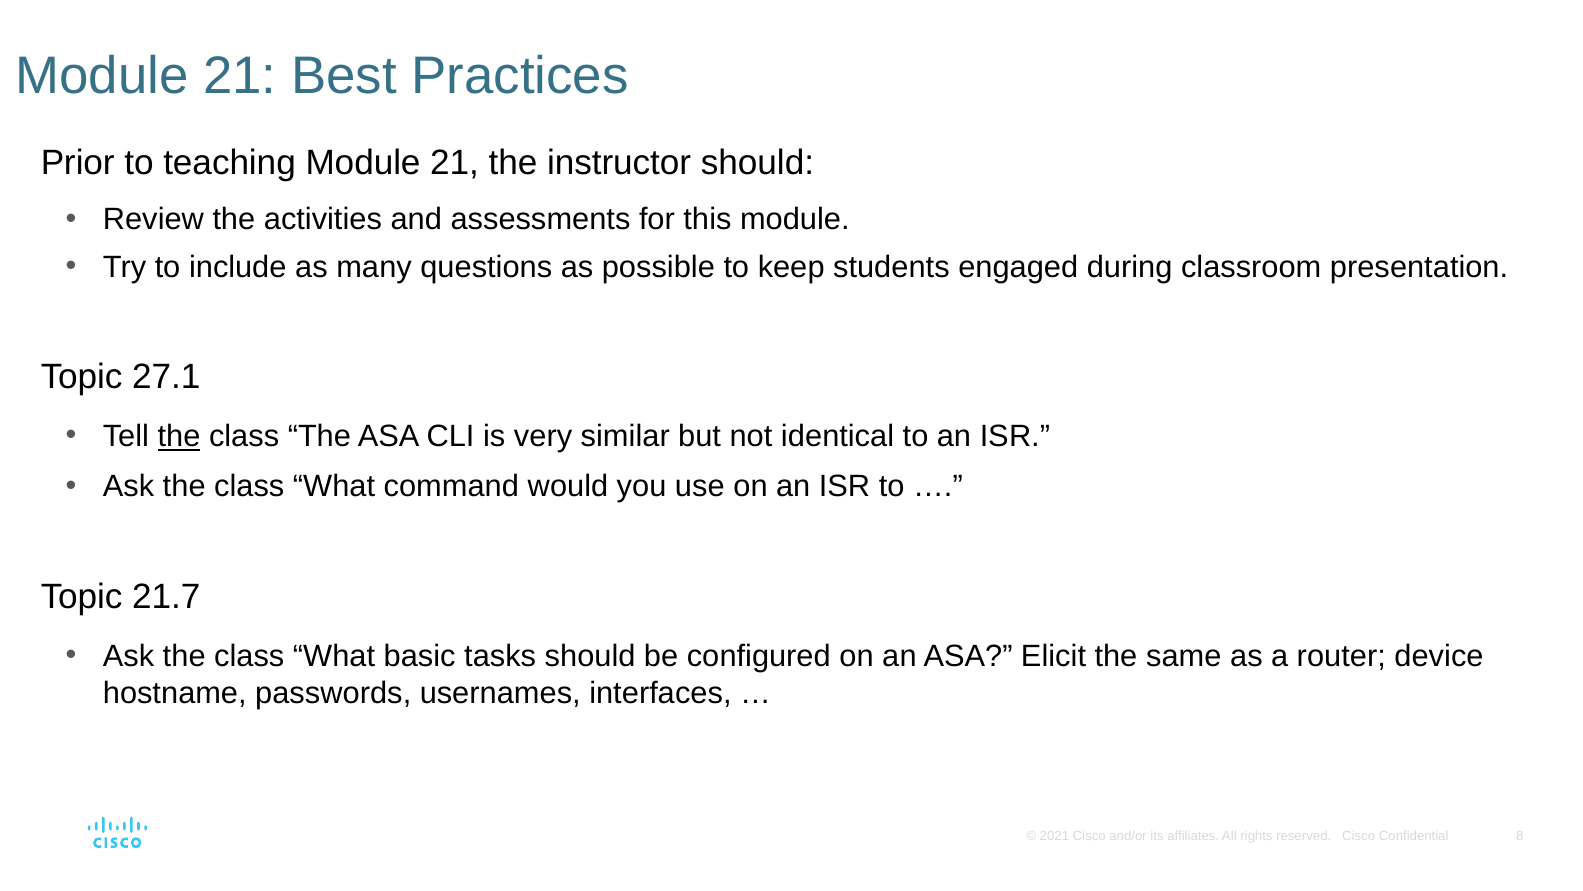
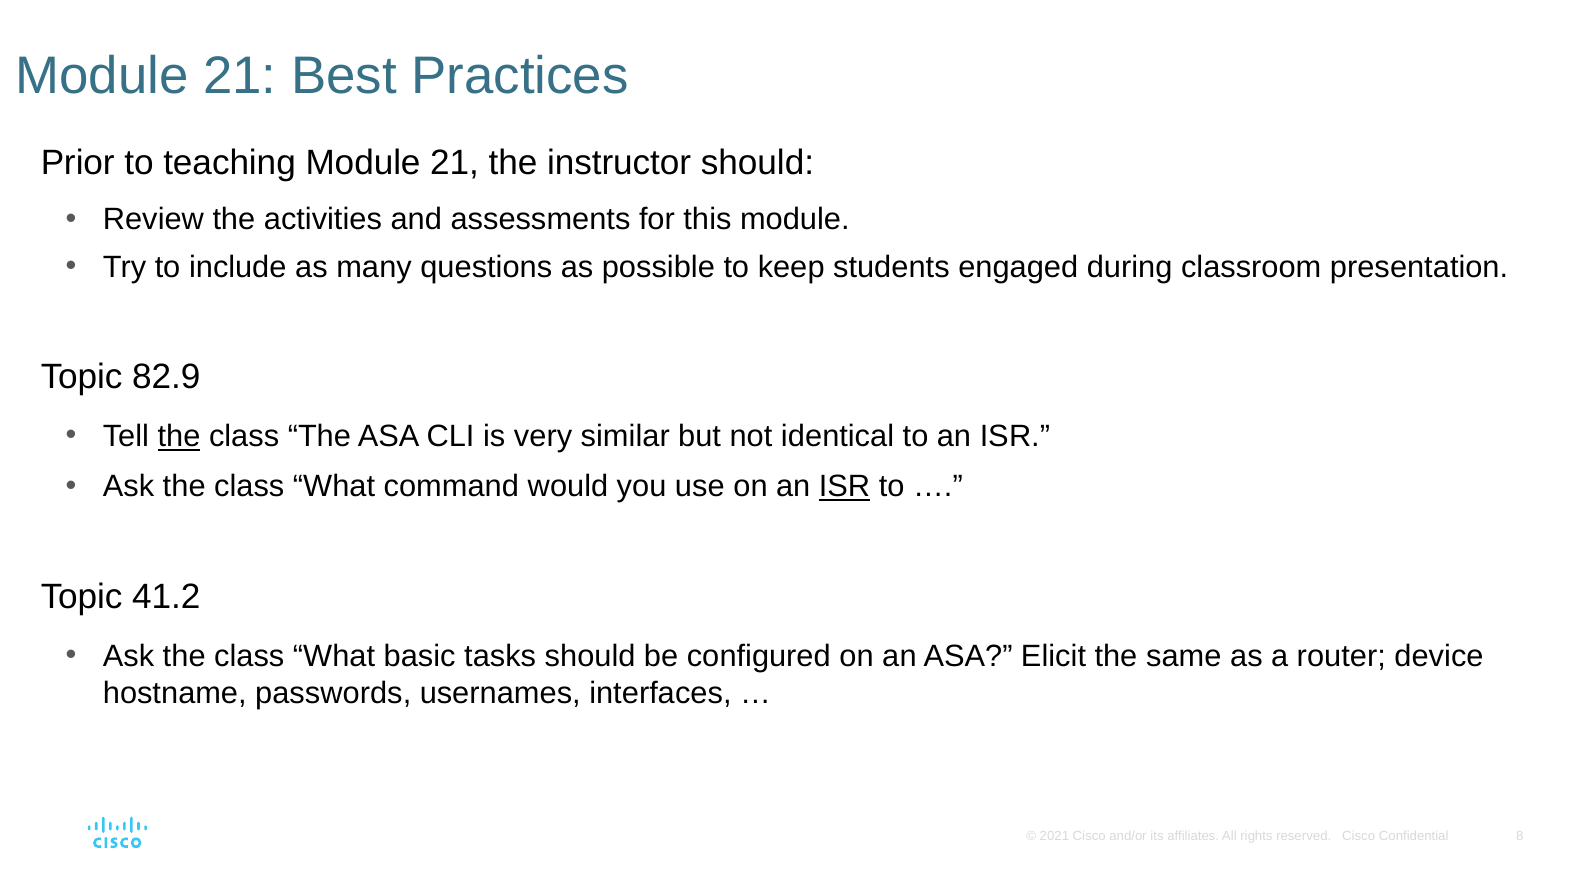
27.1: 27.1 -> 82.9 (166, 377)
ISR underline: none -> present (845, 486)
21.7: 21.7 -> 41.2 (166, 596)
